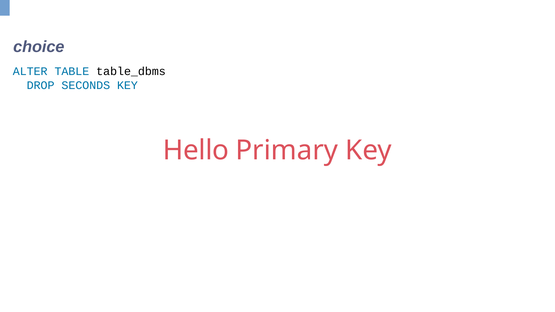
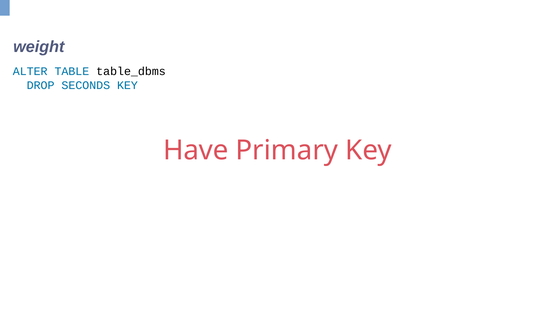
choice: choice -> weight (39, 47)
Hello: Hello -> Have (196, 150)
